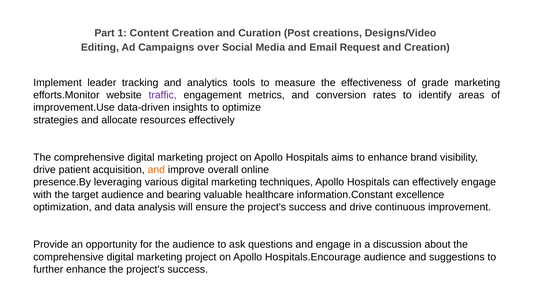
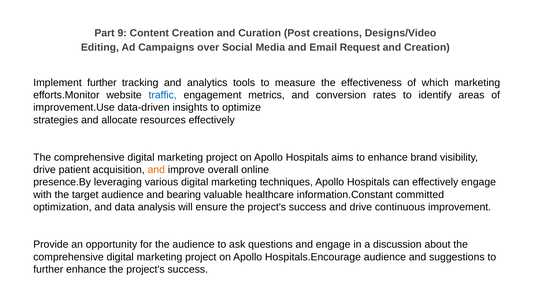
1: 1 -> 9 (122, 33)
Implement leader: leader -> further (102, 83)
grade: grade -> which (435, 83)
traffic colour: purple -> blue (163, 95)
excellence: excellence -> committed (420, 195)
